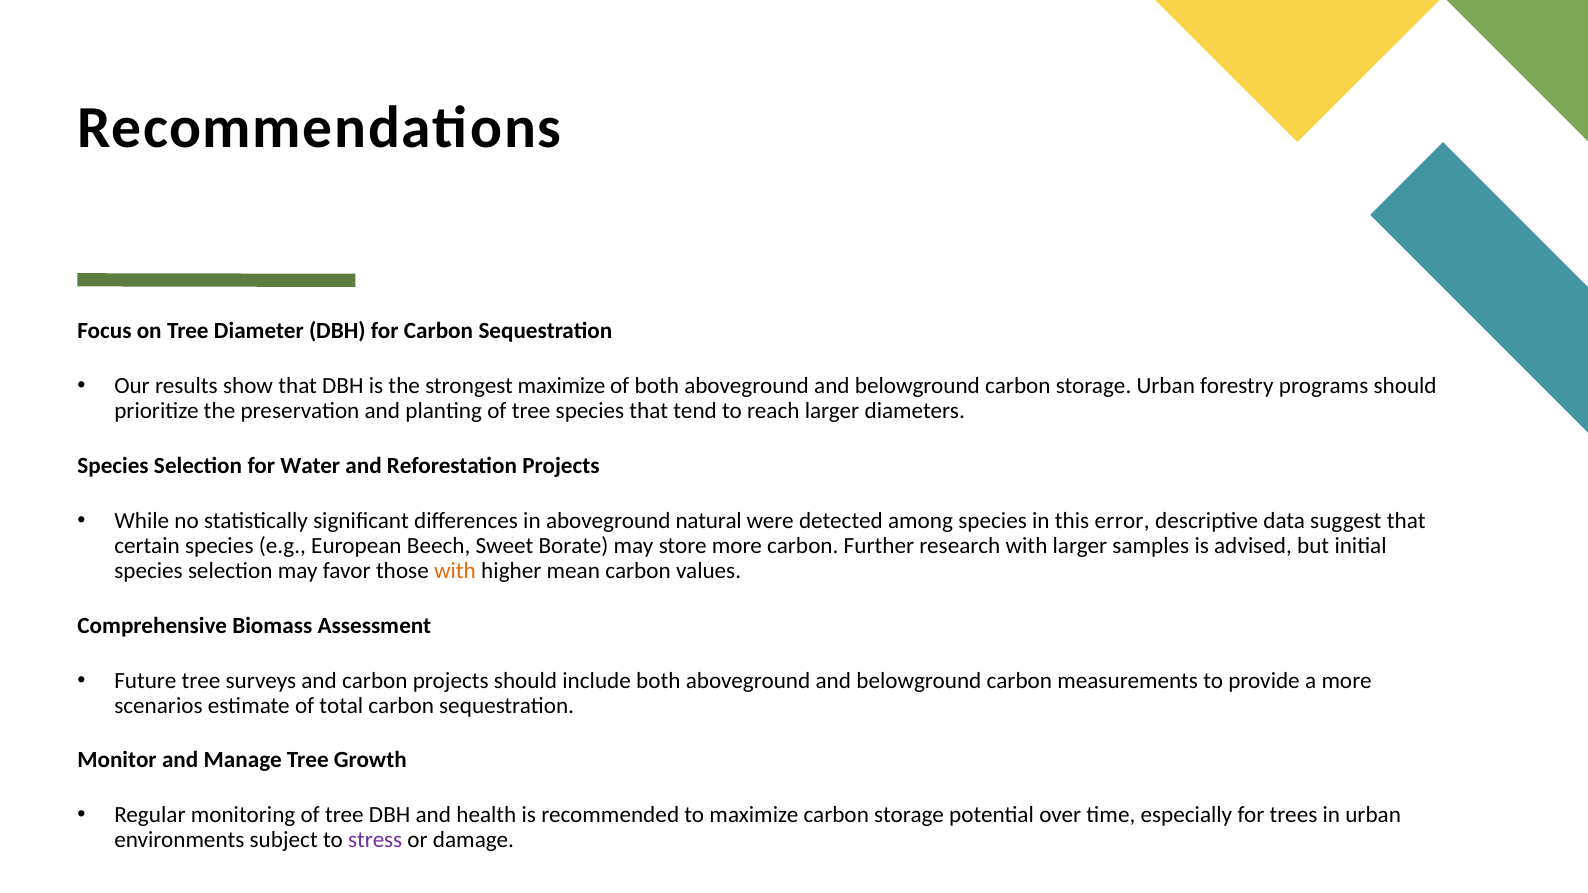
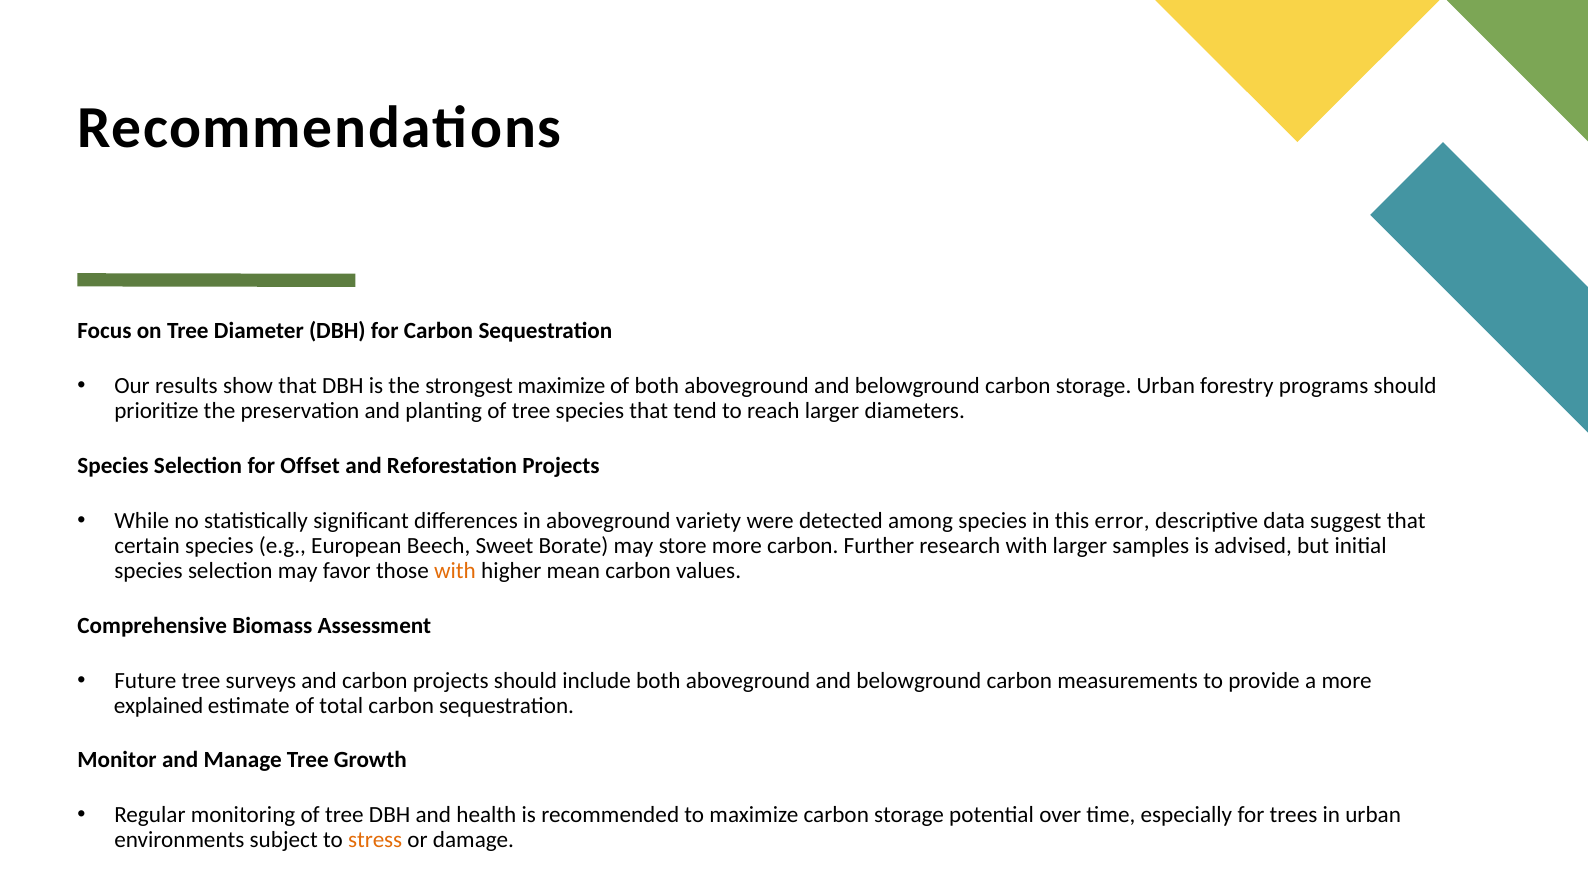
Water: Water -> Offset (310, 466)
natural: natural -> variety (709, 521)
scenarios: scenarios -> explained (159, 706)
stress colour: purple -> orange (375, 840)
